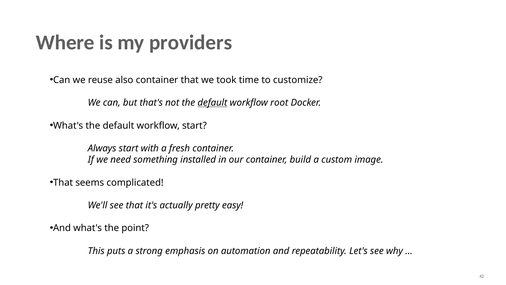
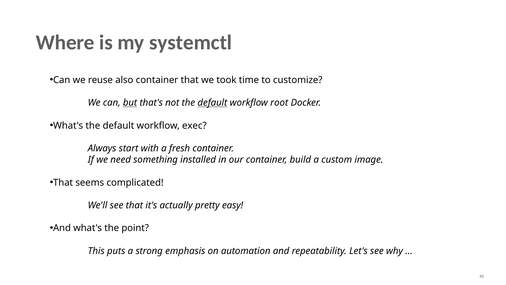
providers: providers -> systemctl (191, 42)
but underline: none -> present (130, 103)
workflow start: start -> exec (194, 125)
